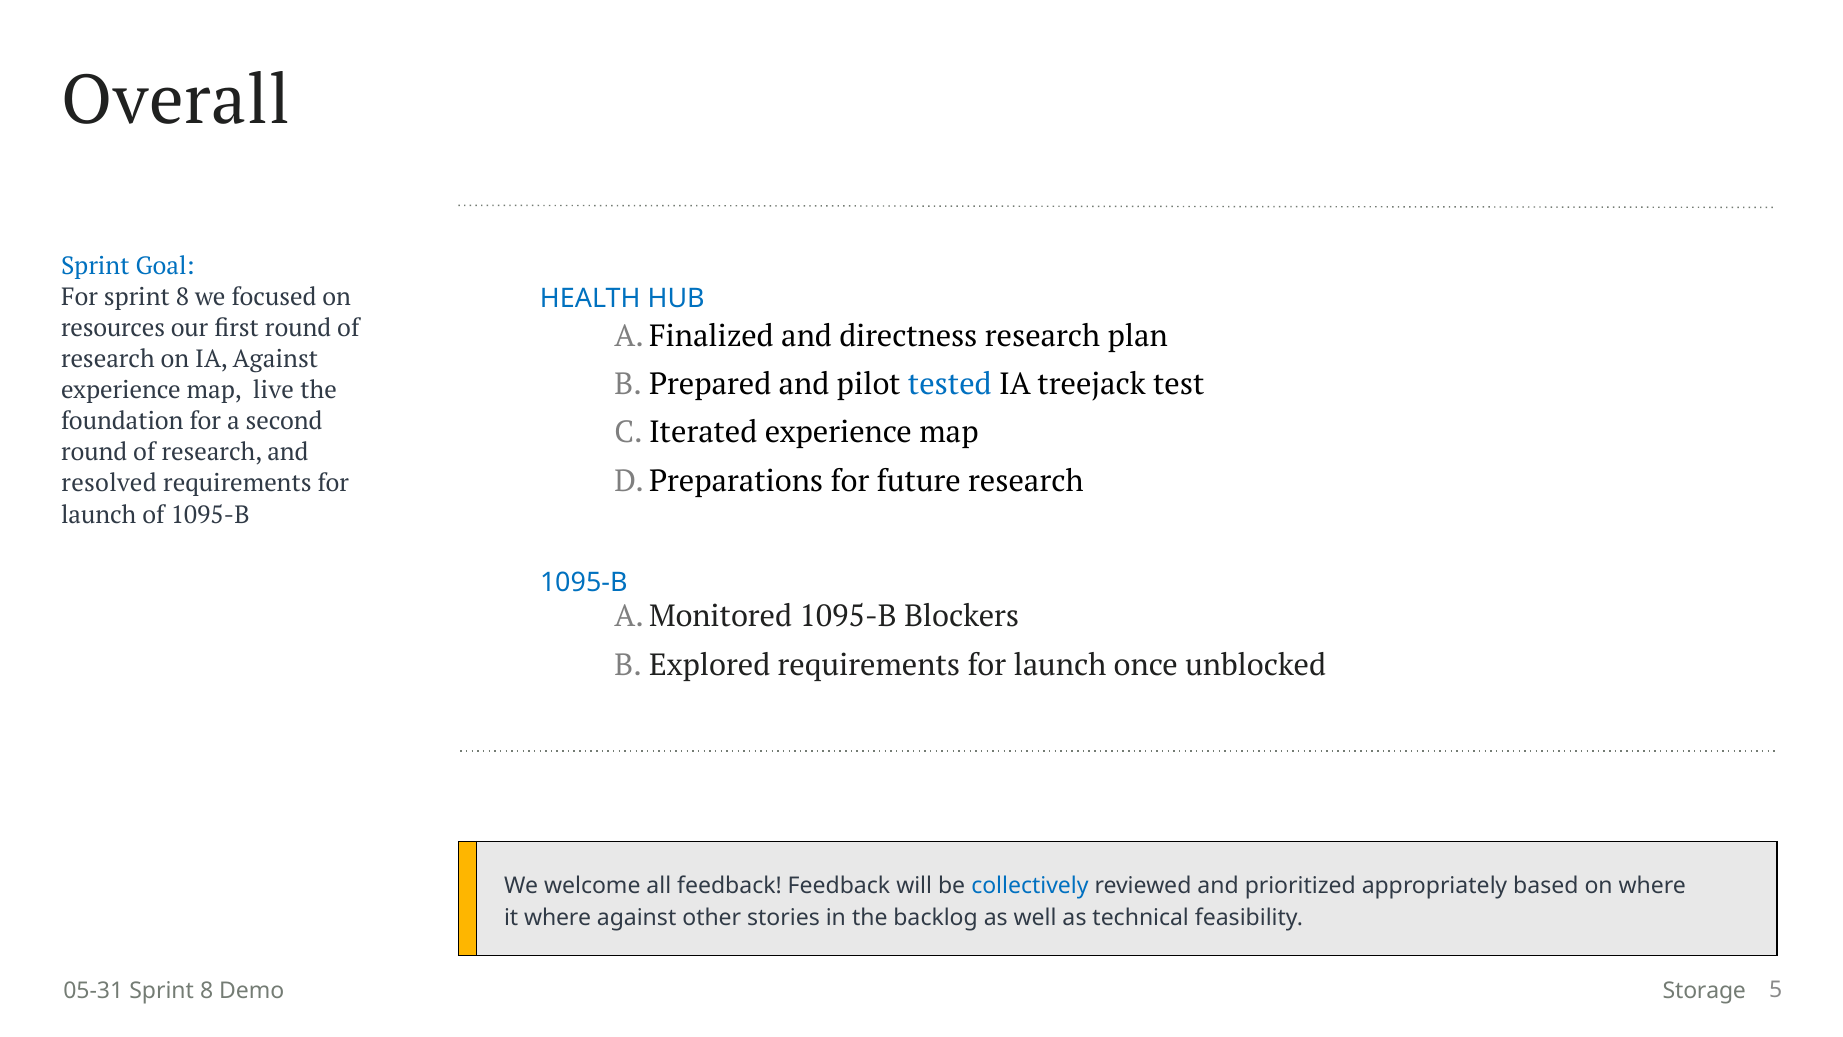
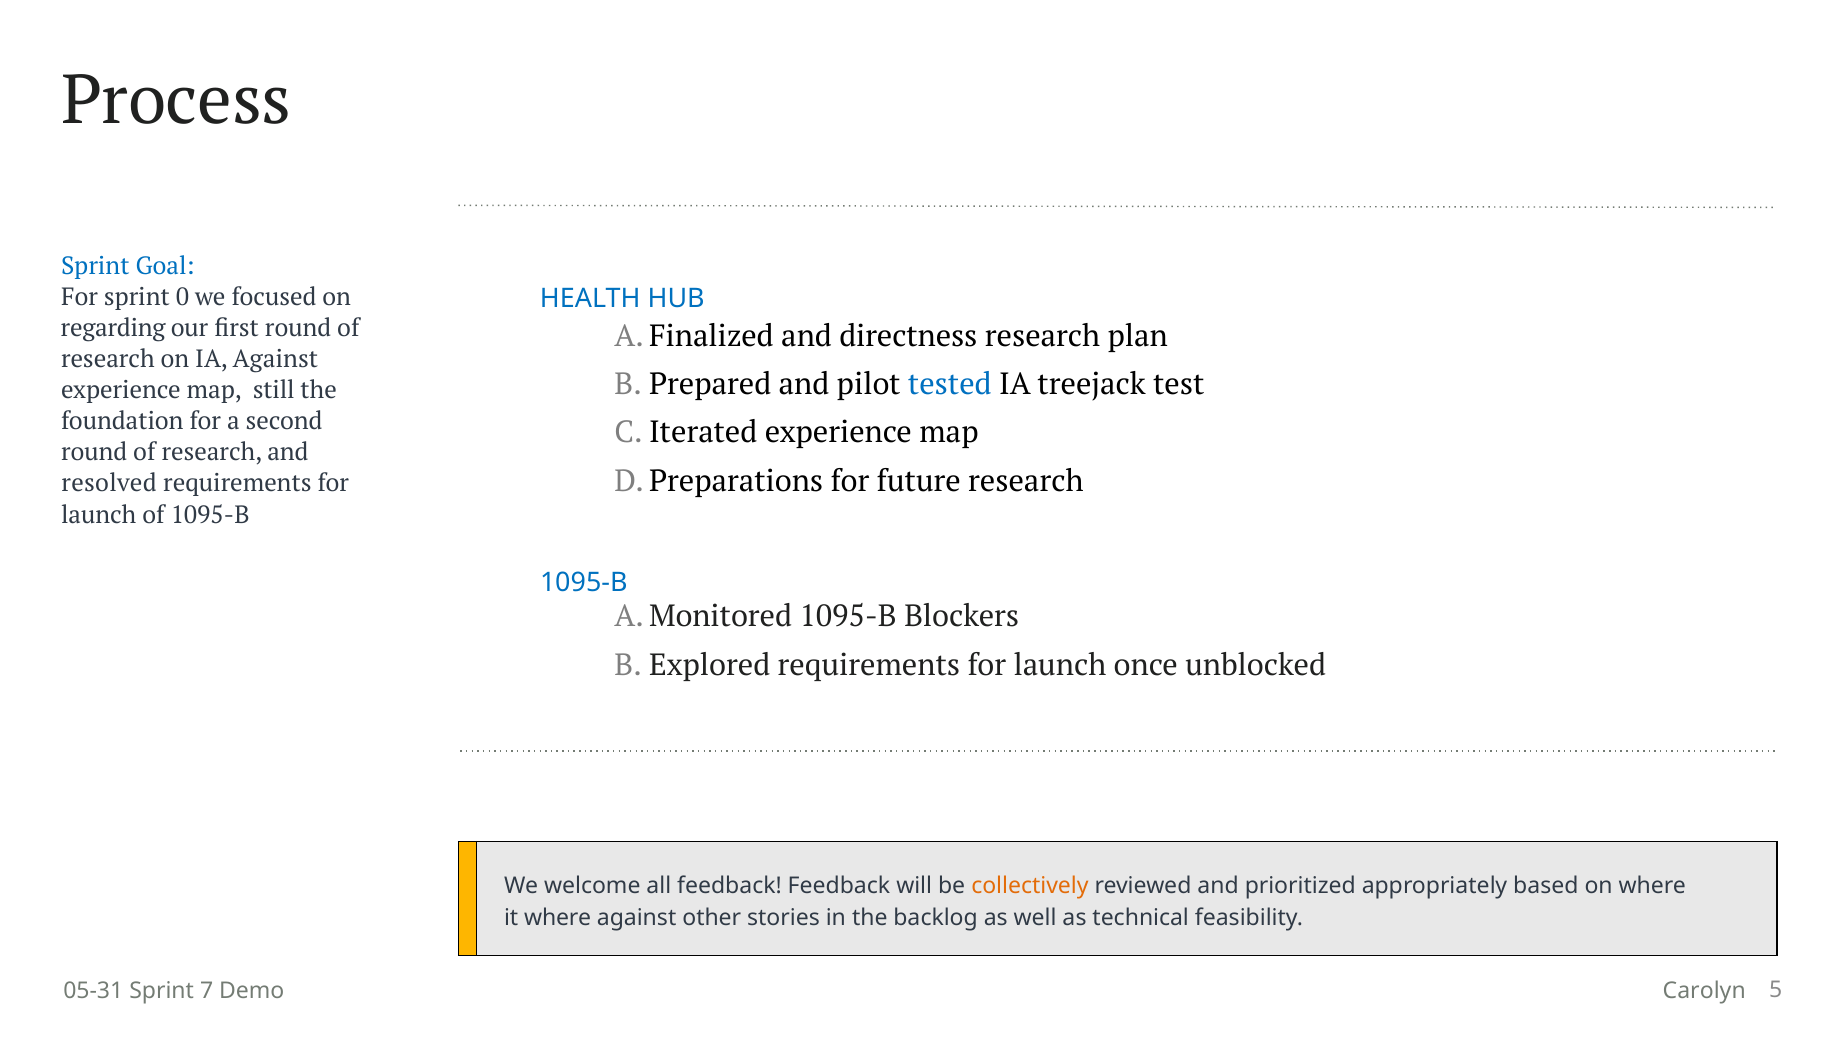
Overall: Overall -> Process (176, 100)
For sprint 8: 8 -> 0 (182, 297)
resources: resources -> regarding (113, 329)
live: live -> still (274, 391)
collectively colour: blue -> orange (1030, 886)
05-31 Sprint 8: 8 -> 7 (207, 991)
Storage: Storage -> Carolyn (1704, 991)
